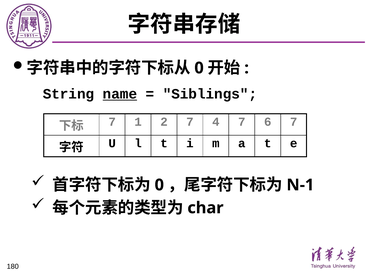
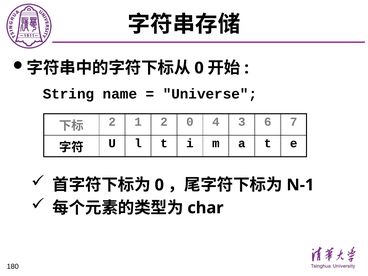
name underline: present -> none (120, 94)
Siblings: Siblings -> Universe (210, 94)
7: 7 -> 2 (112, 122)
2 7: 7 -> 0 (190, 122)
4 7: 7 -> 3 (242, 122)
